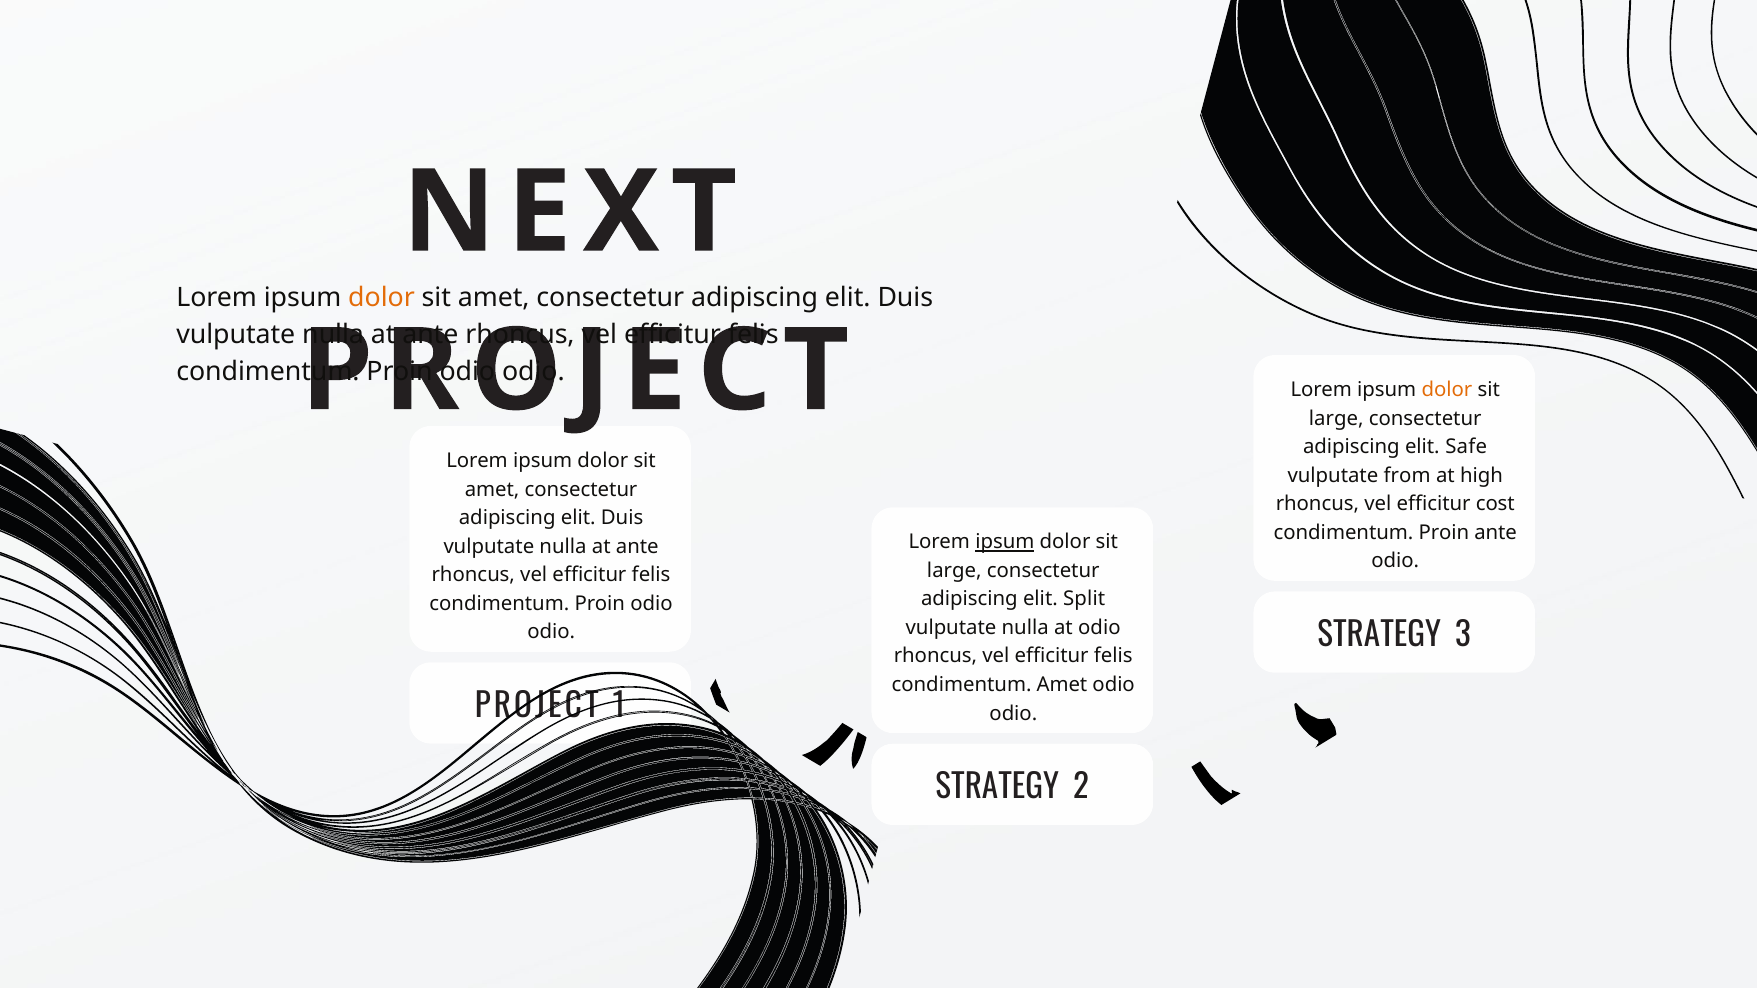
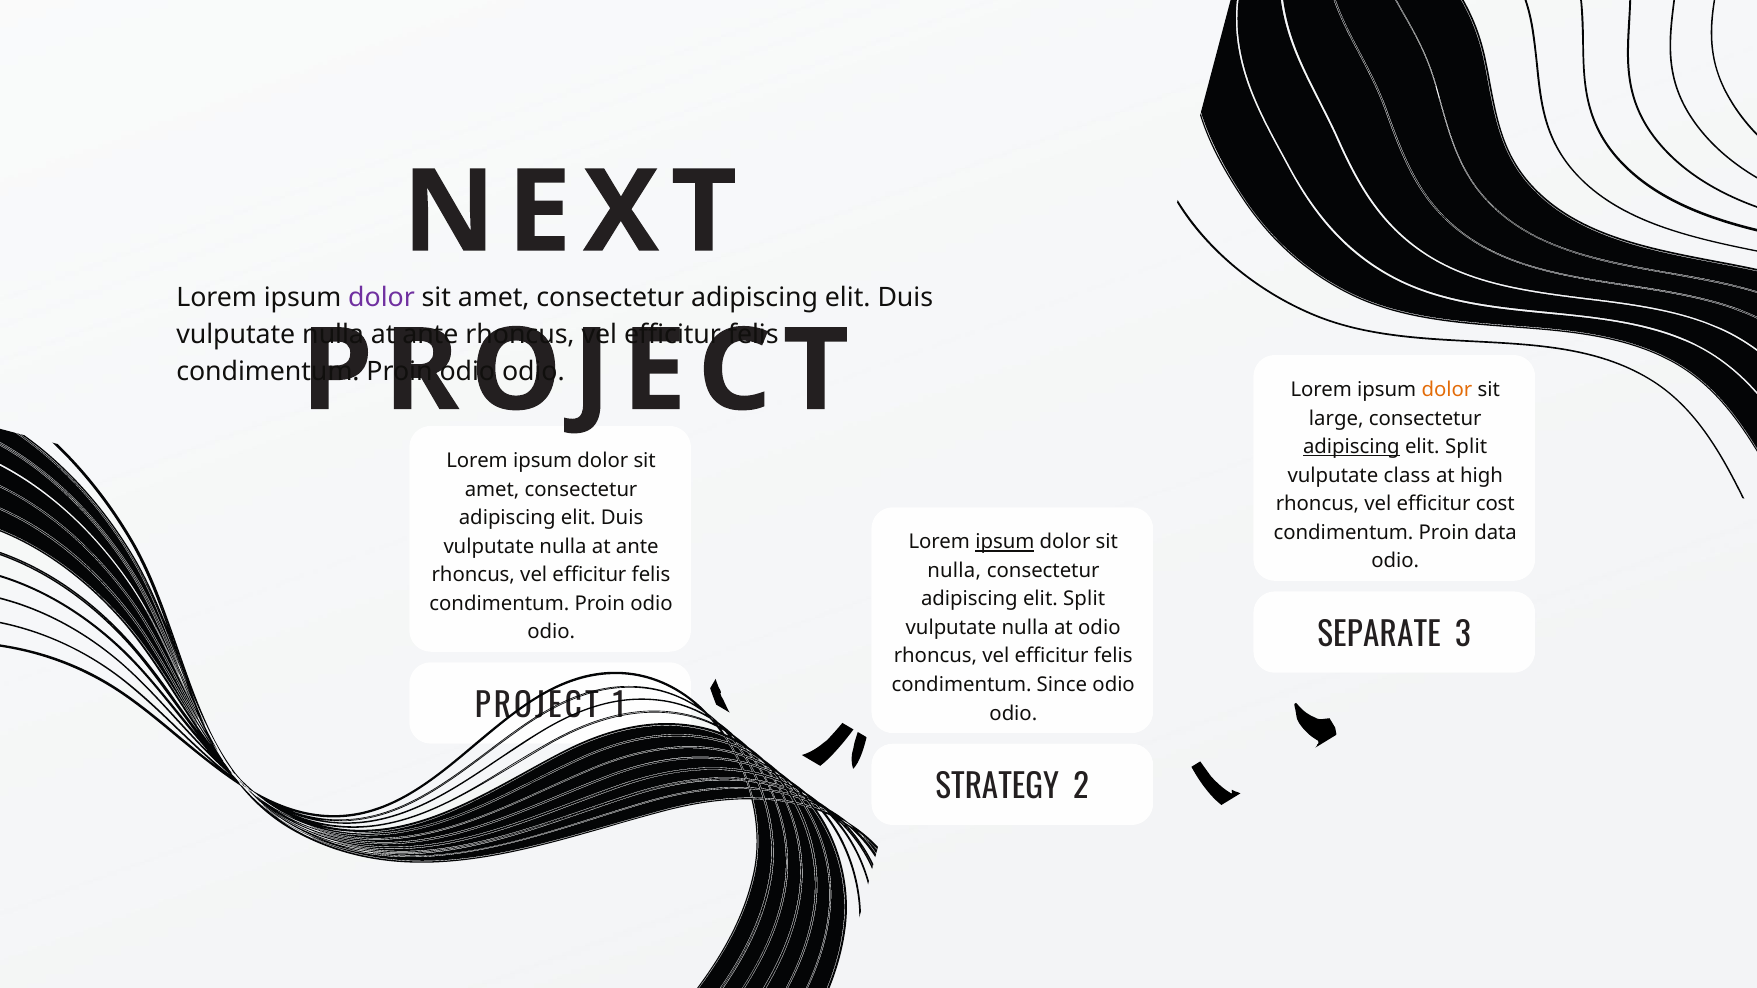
dolor colour: orange -> purple (382, 297)
adipiscing underline: none -> present (1351, 447)
Safe: Safe -> Split (1466, 447)
from: from -> class (1407, 476)
Proin ante: ante -> data (1496, 533)
large: large -> nulla (954, 571)
STRATEGY: STRATEGY -> SEPARATE (1379, 636)
Amet: Amet -> Since (1062, 685)
